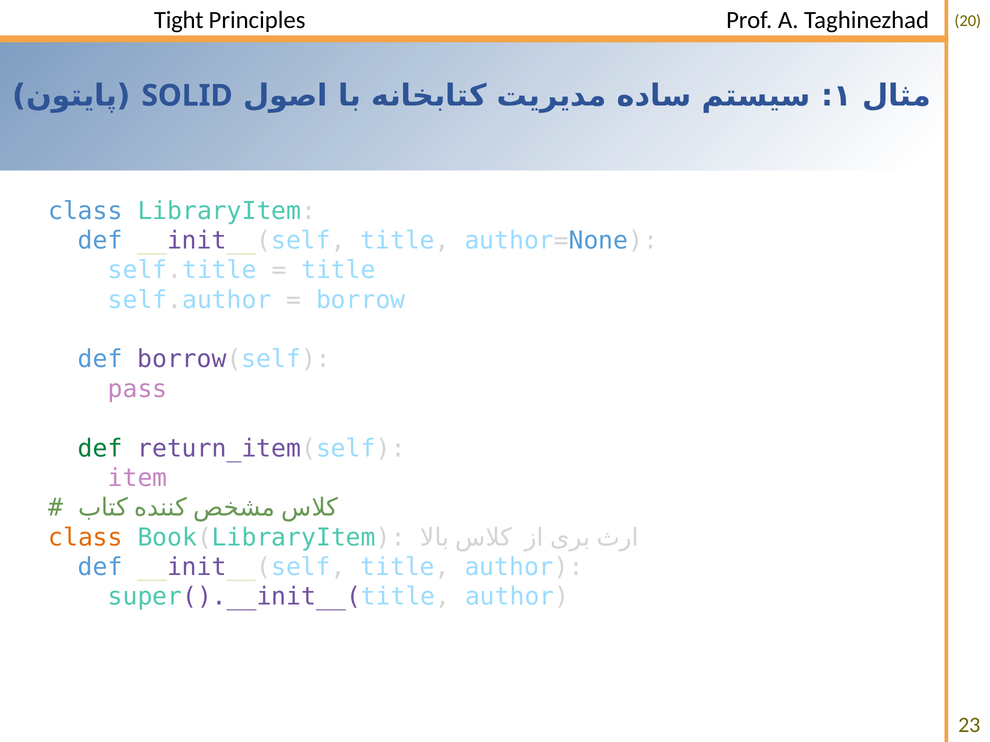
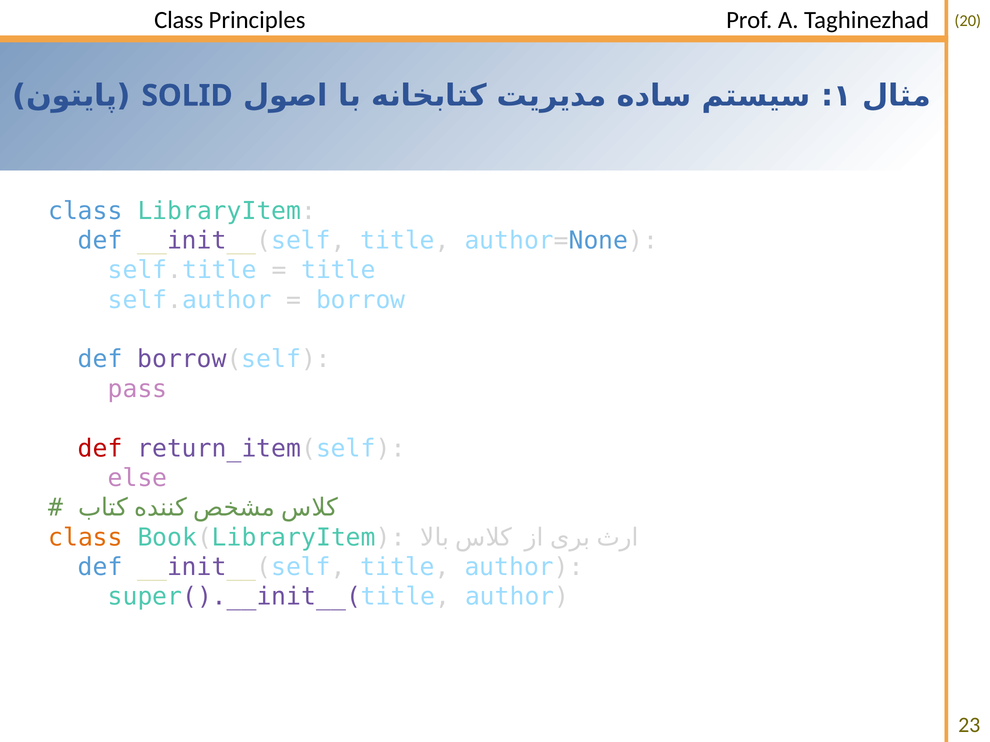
Tight: Tight -> Class (179, 20)
def colour: green -> red (100, 449)
item: item -> else (138, 478)
